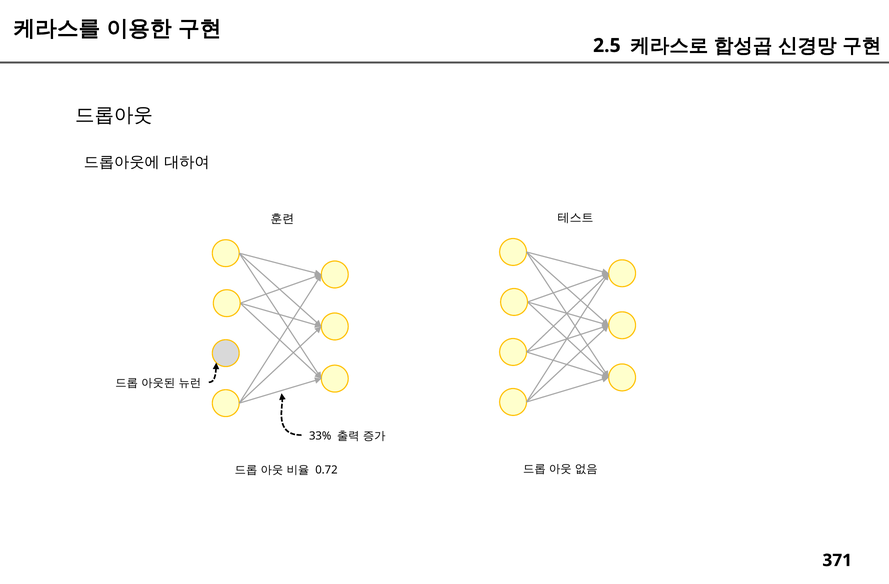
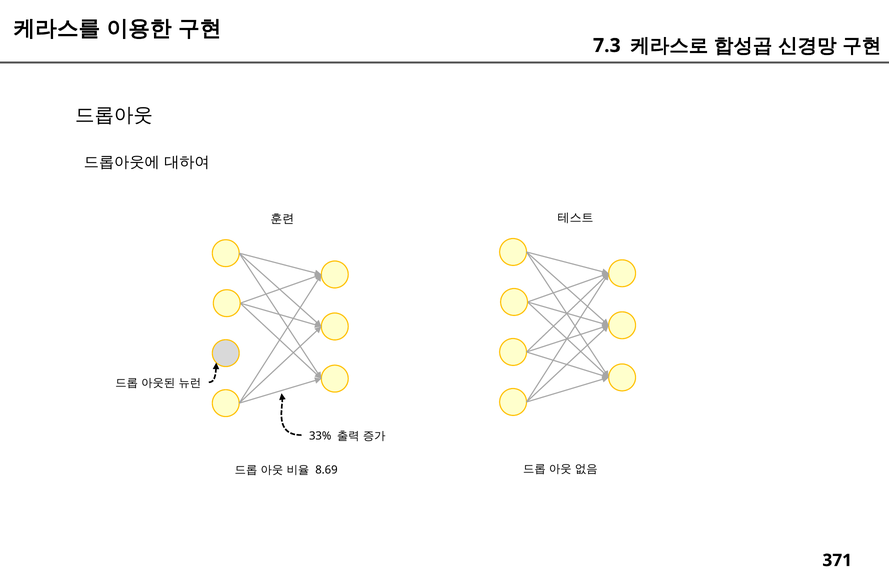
2.5: 2.5 -> 7.3 (607, 46)
0.72: 0.72 -> 8.69 (326, 470)
